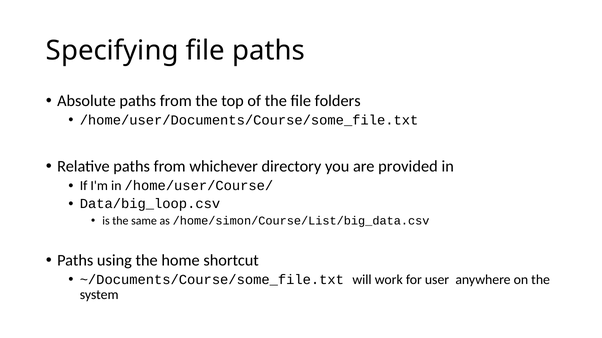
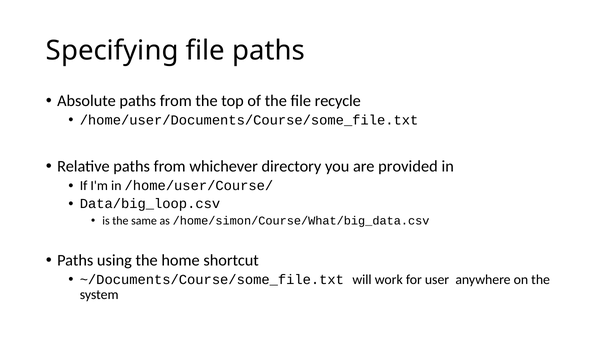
folders: folders -> recycle (338, 101)
/home/simon/Course/List/big_data.csv: /home/simon/Course/List/big_data.csv -> /home/simon/Course/What/big_data.csv (301, 221)
